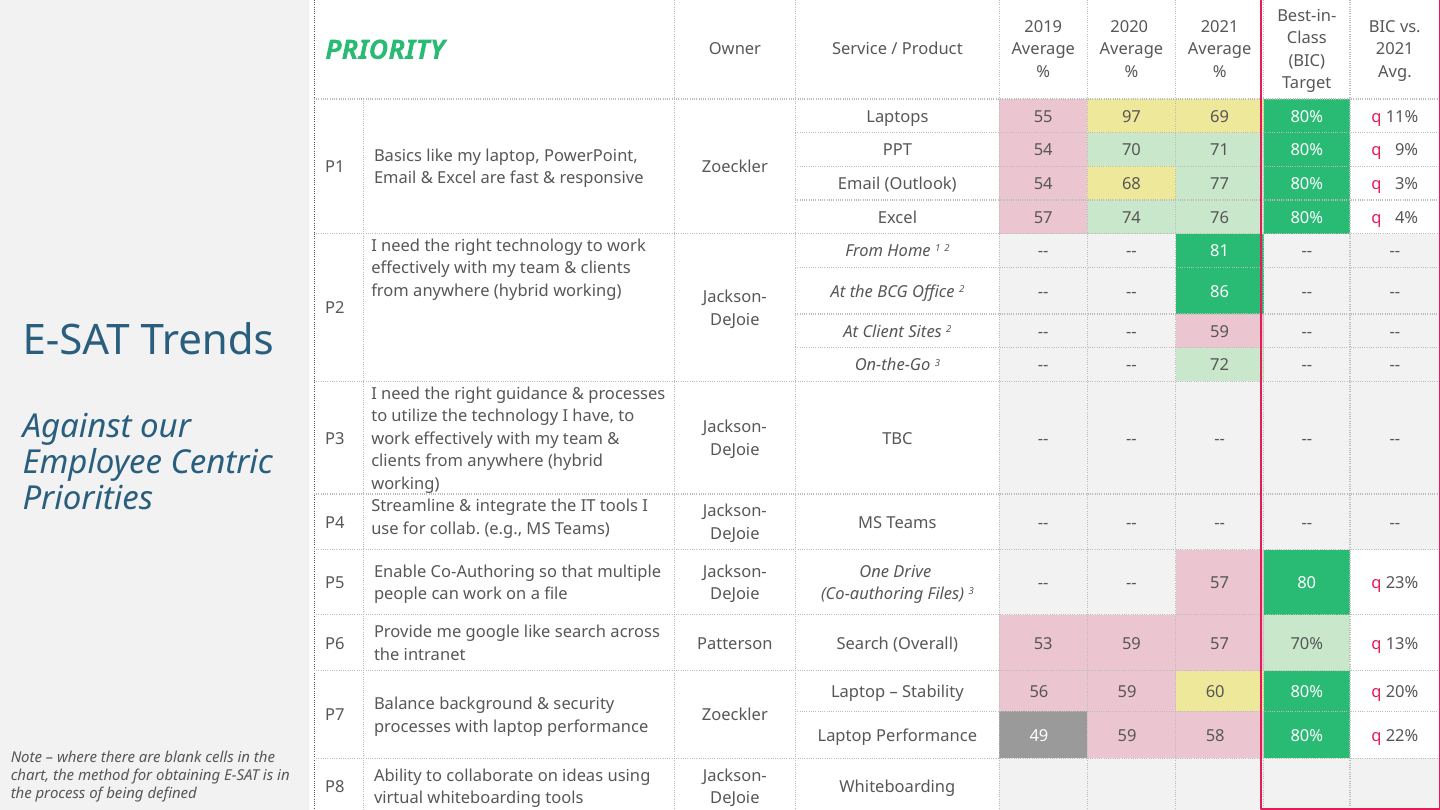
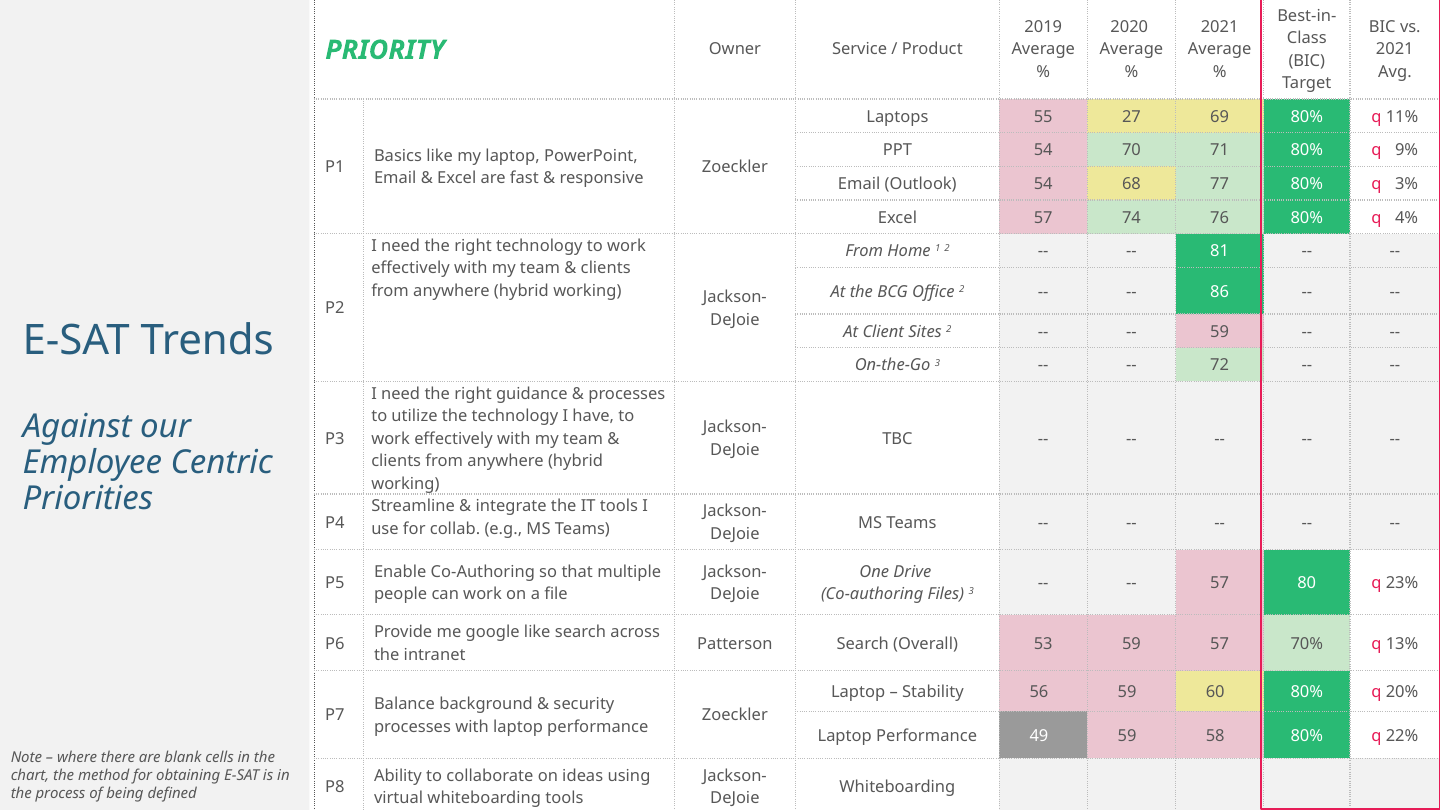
97: 97 -> 27 (1131, 117)
